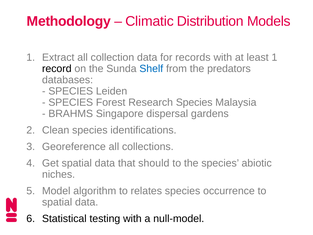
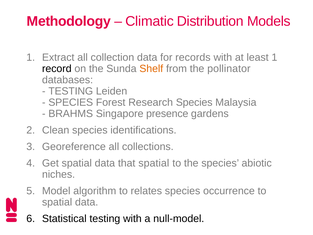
Shelf colour: blue -> orange (151, 69)
predators: predators -> pollinator (229, 69)
SPECIES: SPECIES -> TESTING (71, 91)
dispersal: dispersal -> presence (167, 114)
that should: should -> spatial (154, 163)
